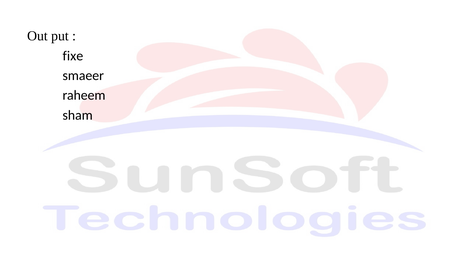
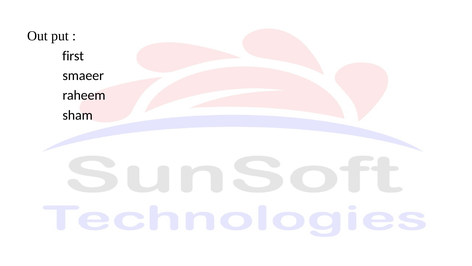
fixe: fixe -> first (73, 56)
